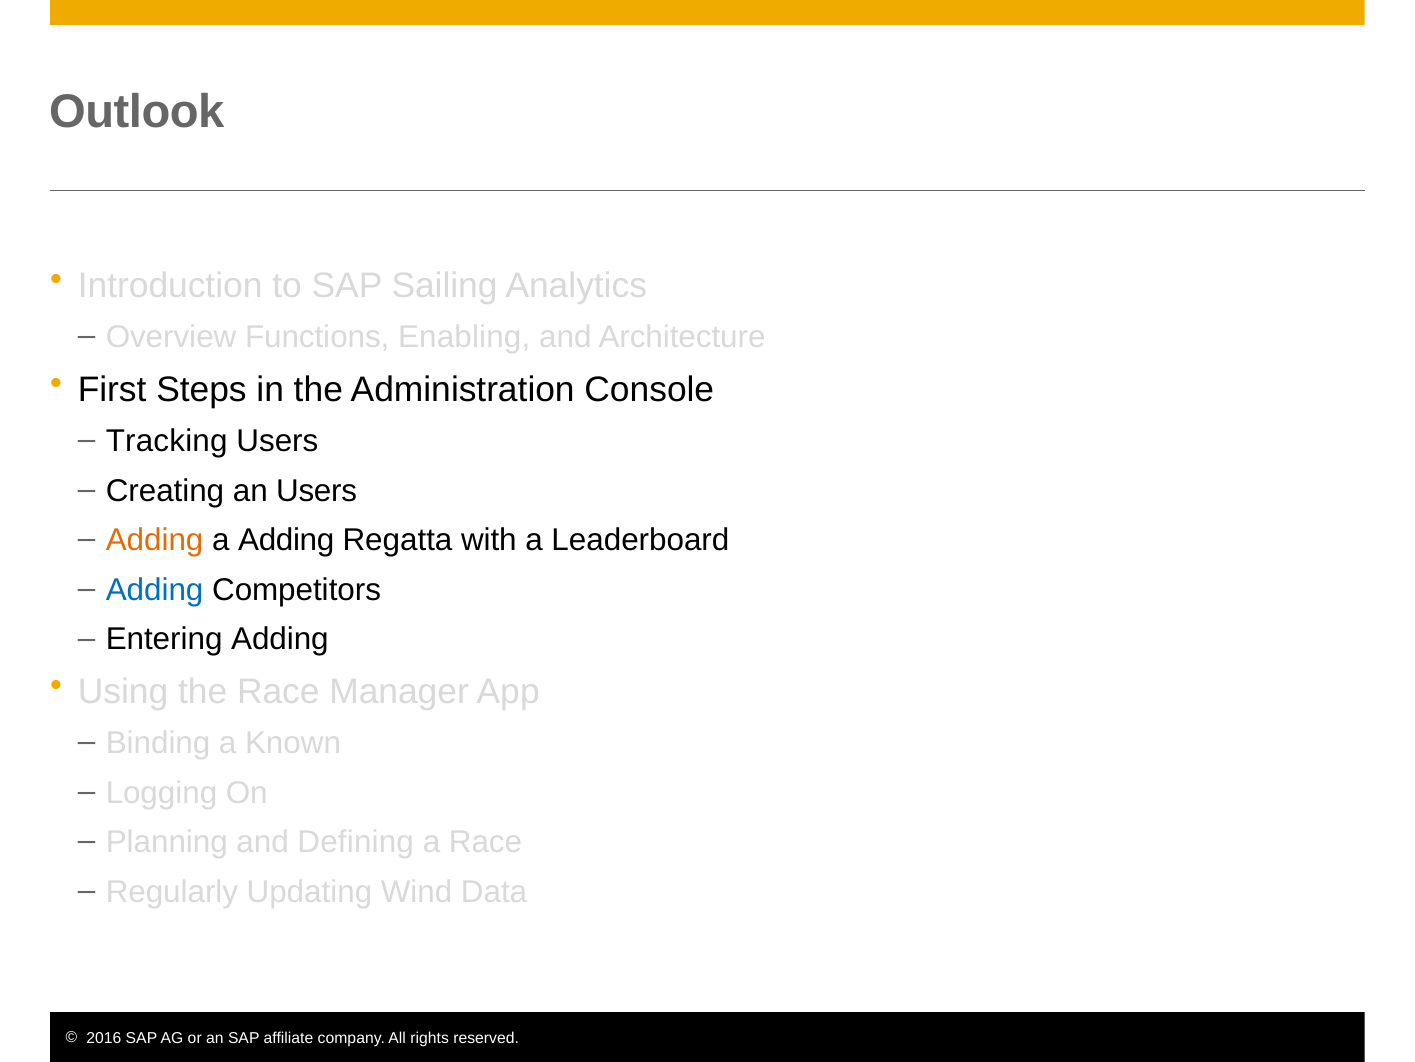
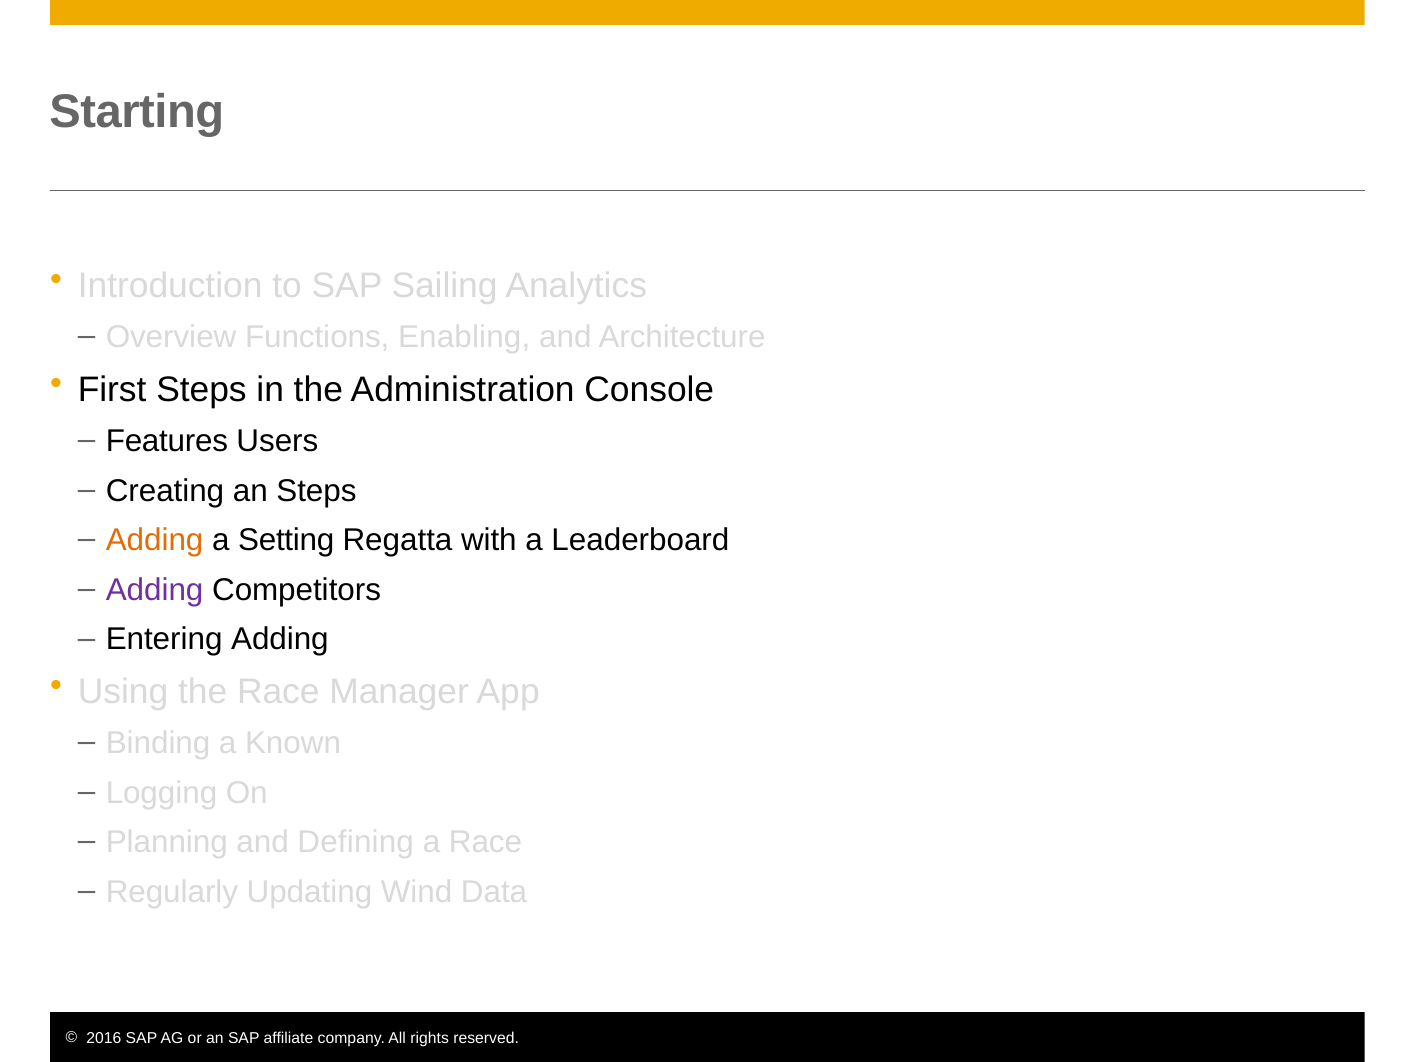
Outlook: Outlook -> Starting (137, 112)
Tracking: Tracking -> Features (167, 441)
an Users: Users -> Steps (316, 490)
a Adding: Adding -> Setting (286, 540)
Adding colour: blue -> purple (155, 590)
